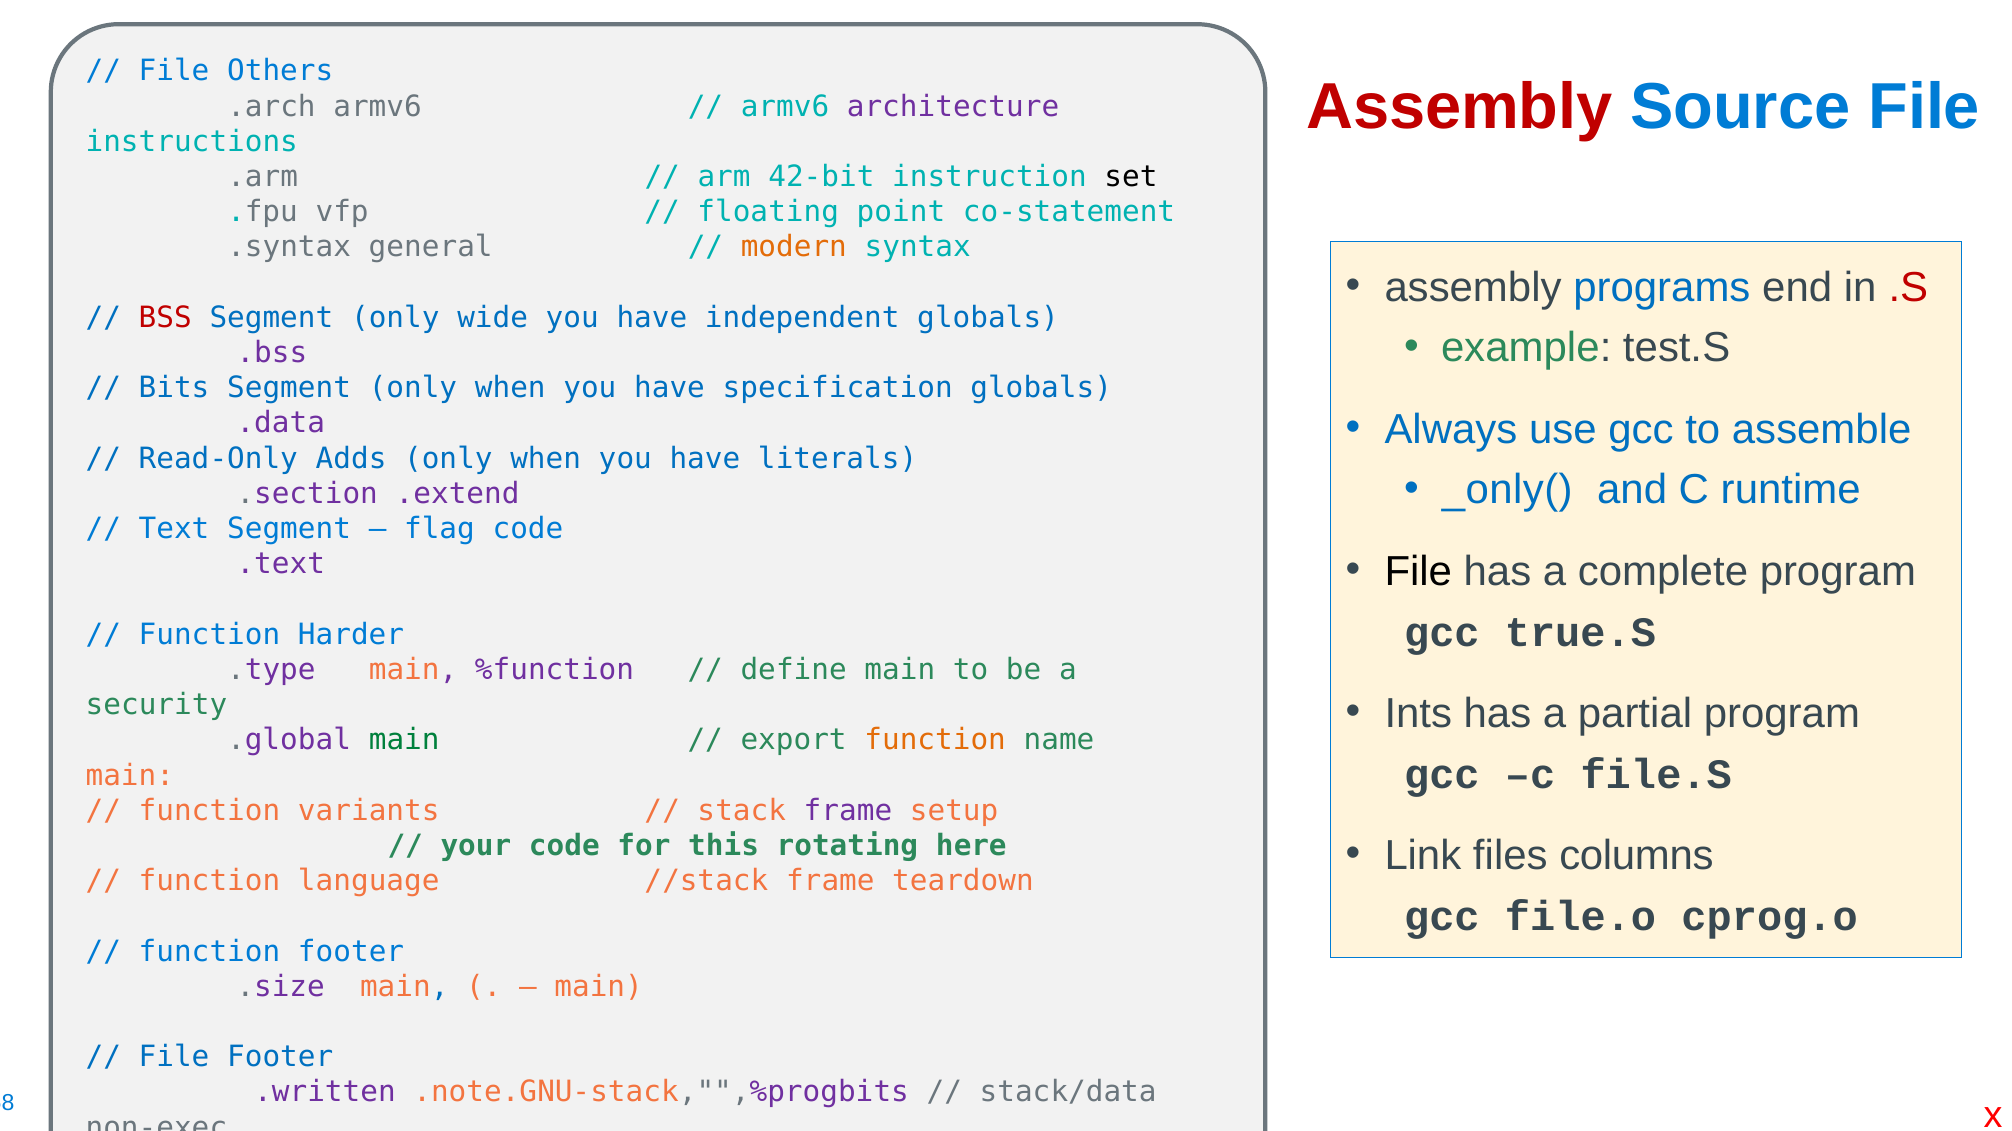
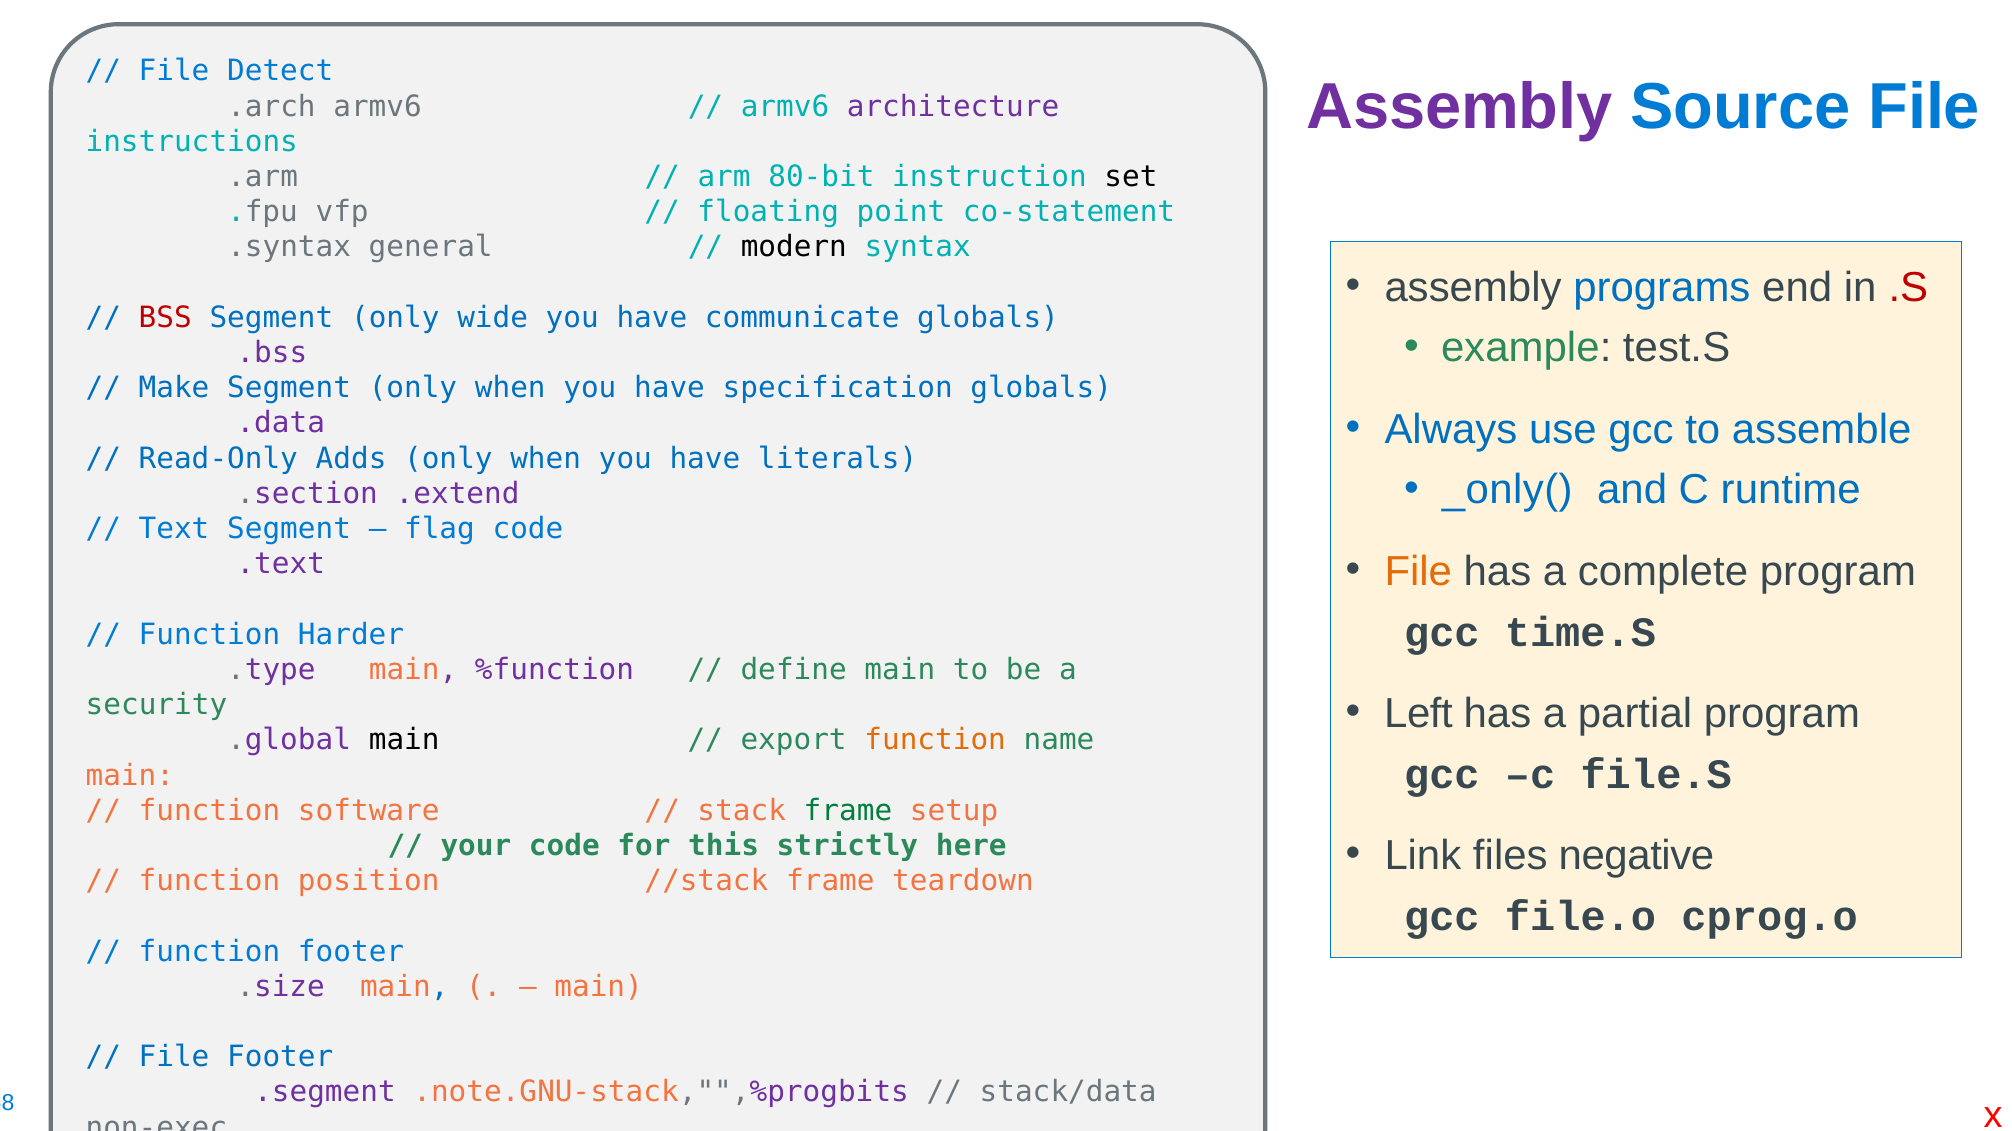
Others: Others -> Detect (280, 71)
Assembly colour: red -> purple (1459, 108)
42-bit: 42-bit -> 80-bit (821, 177)
modern colour: orange -> black (794, 247)
independent: independent -> communicate (802, 318)
Bits: Bits -> Make (174, 388)
File colour: black -> orange (1418, 572)
true.S: true.S -> time.S (1580, 633)
Ints: Ints -> Left (1418, 714)
main colour: green -> black (404, 741)
variants: variants -> software (369, 811)
frame colour: purple -> green (848, 811)
rotating: rotating -> strictly (847, 846)
columns: columns -> negative (1636, 856)
language: language -> position (369, 882)
.written: .written -> .segment (325, 1093)
